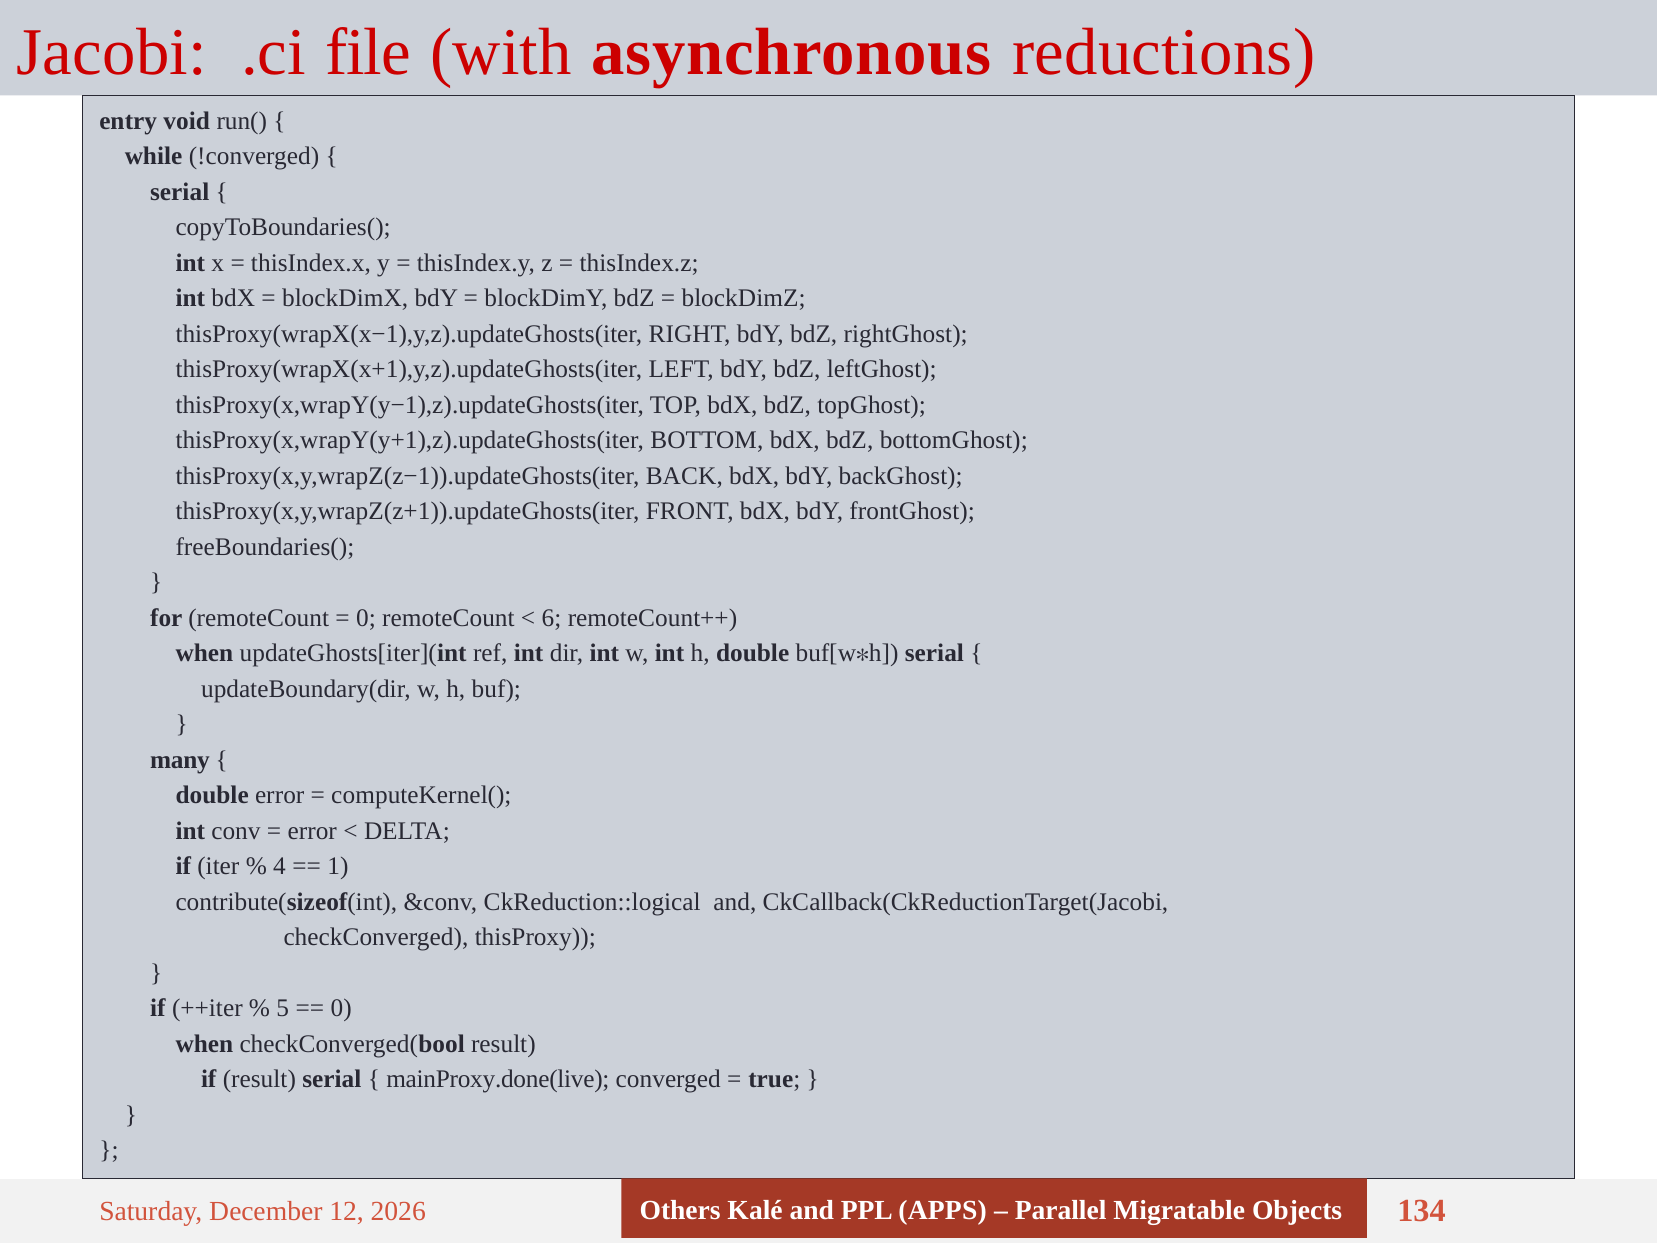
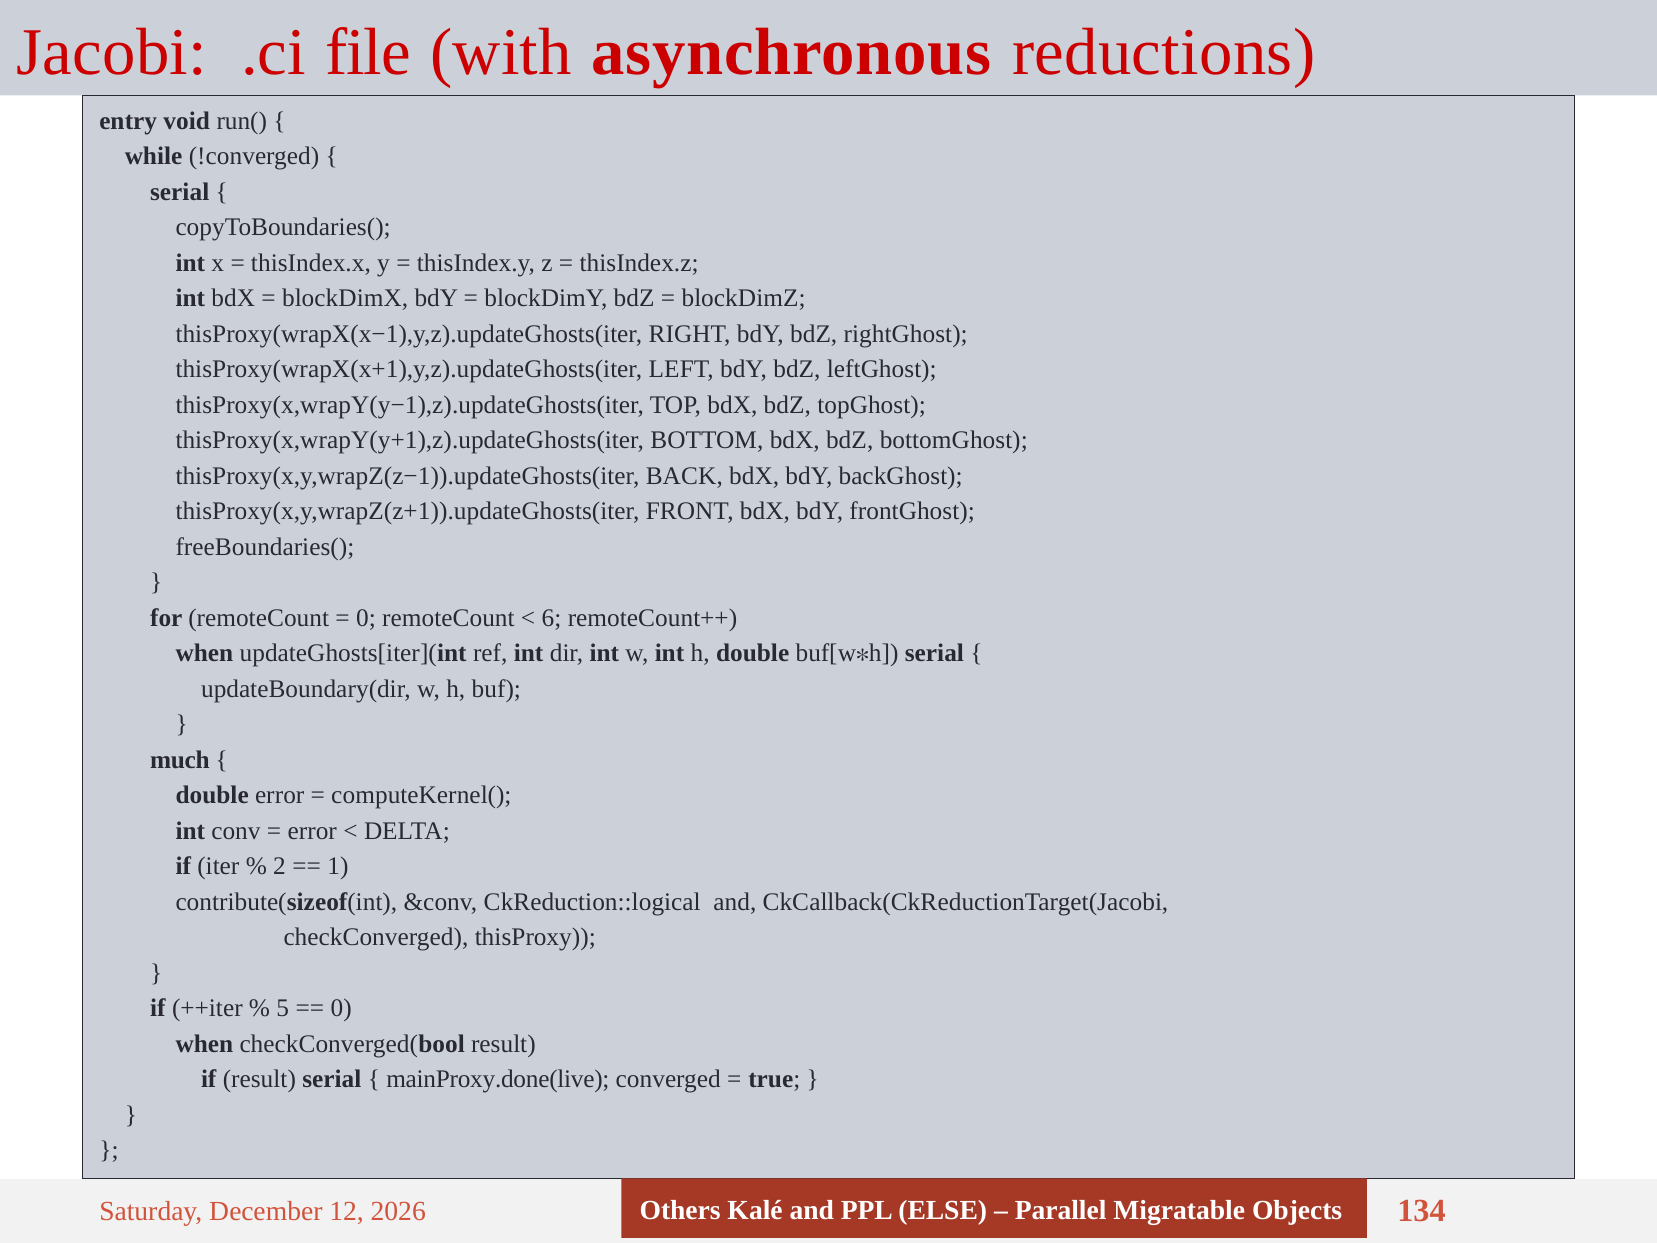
many: many -> much (180, 760)
4: 4 -> 2 (280, 866)
APPS: APPS -> ELSE (943, 1210)
